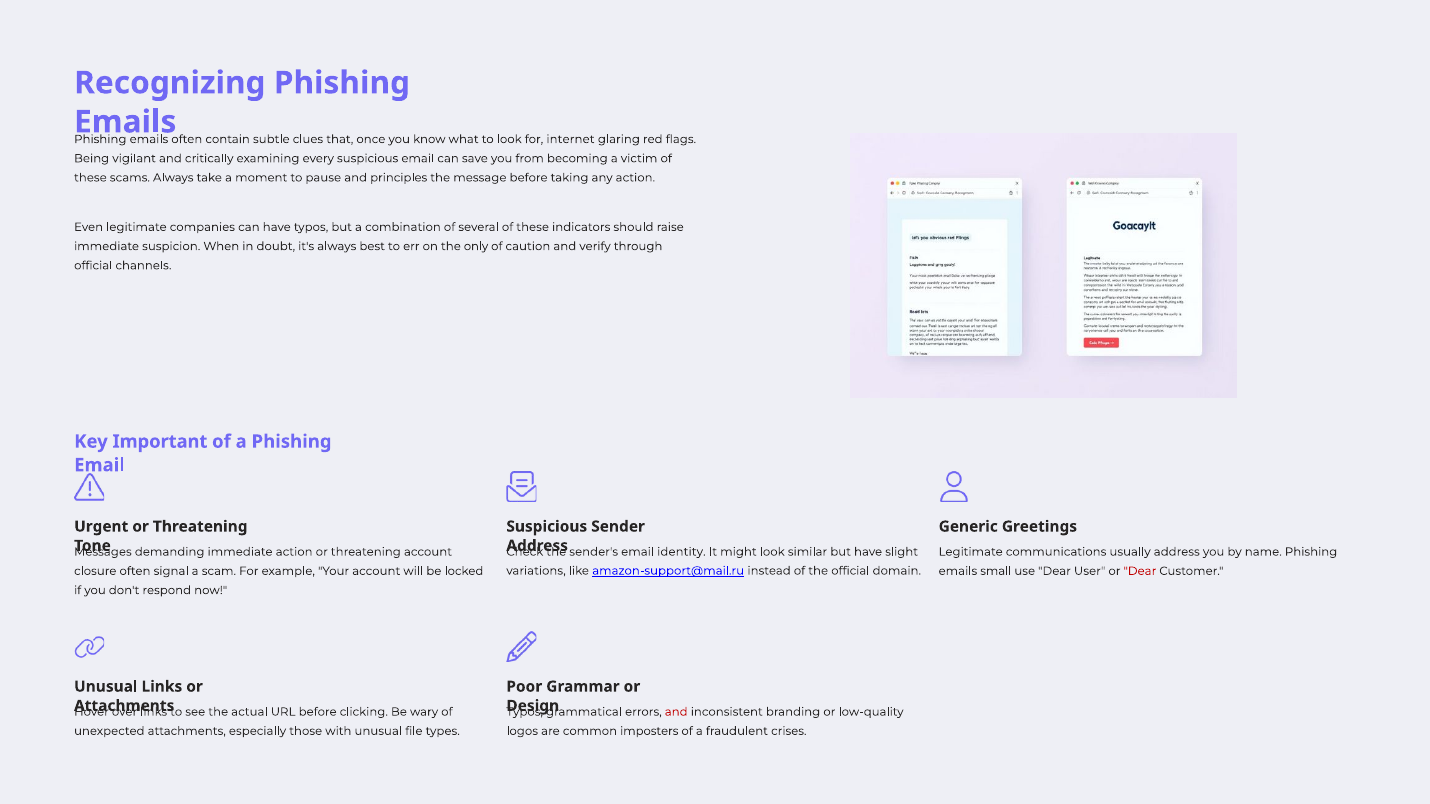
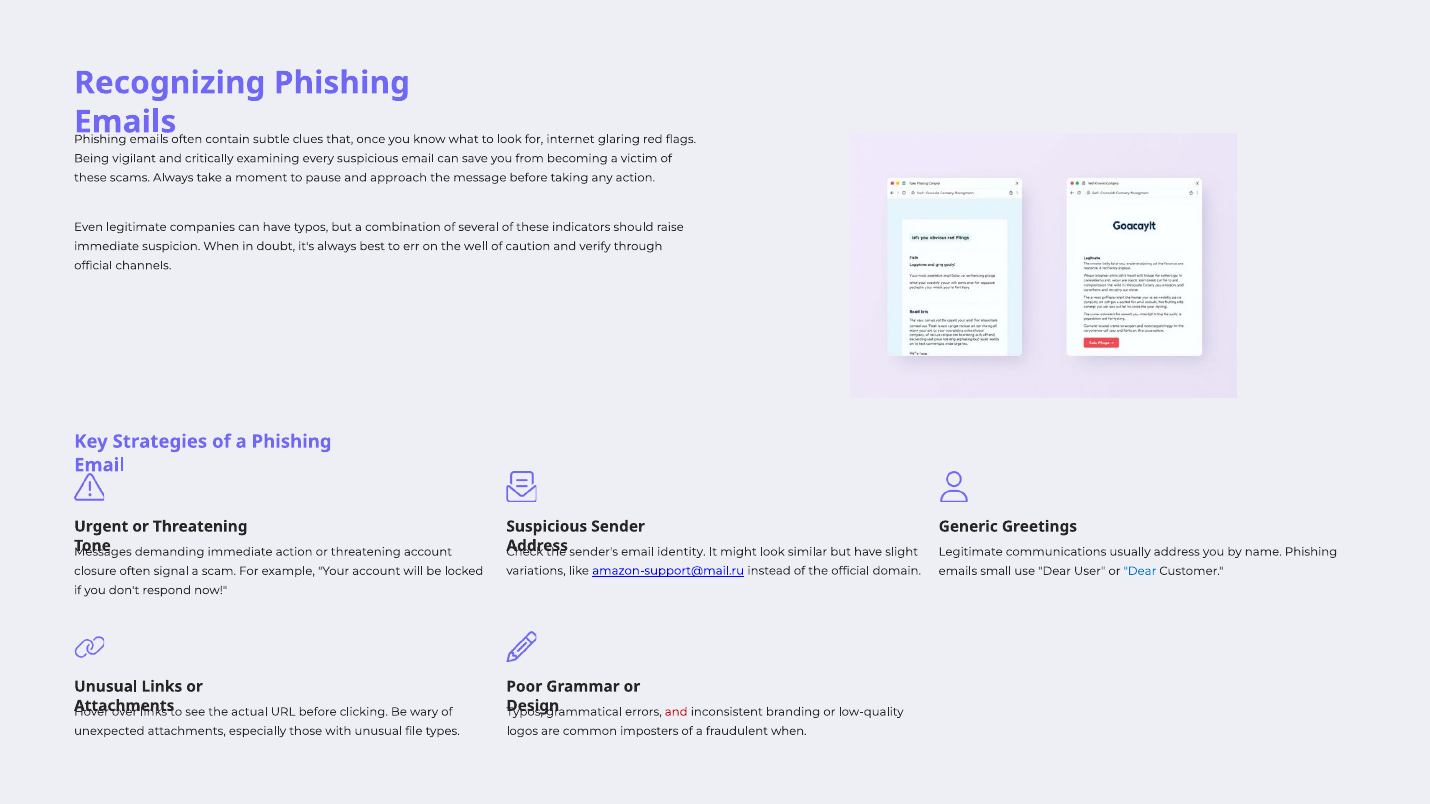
principles: principles -> approach (399, 178)
only: only -> well (476, 246)
Important: Important -> Strategies (160, 442)
Dear colour: red -> blue (1140, 571)
fraudulent crises: crises -> when (789, 731)
